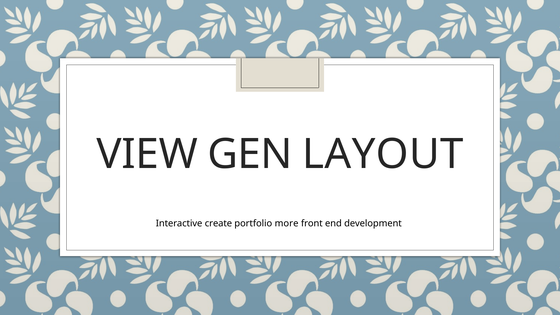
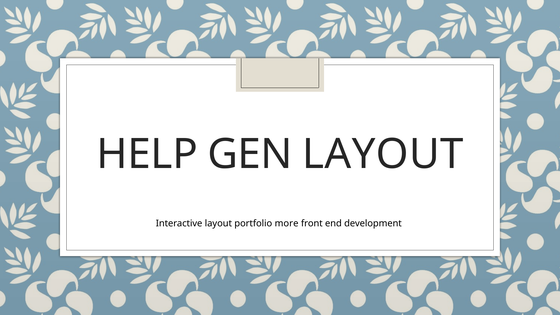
VIEW: VIEW -> HELP (147, 154)
Interactive create: create -> layout (218, 223)
